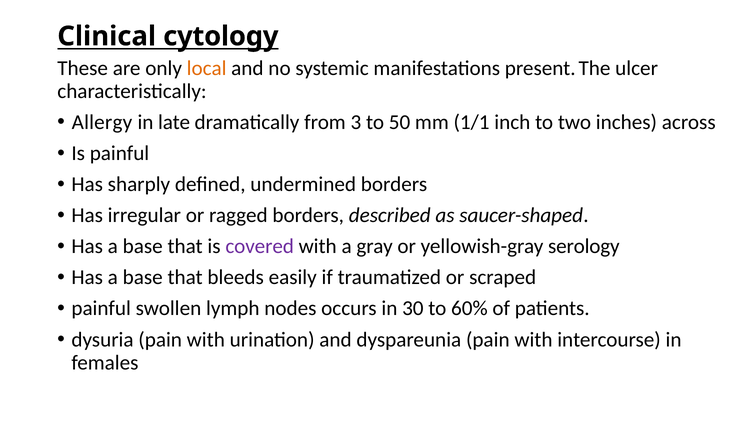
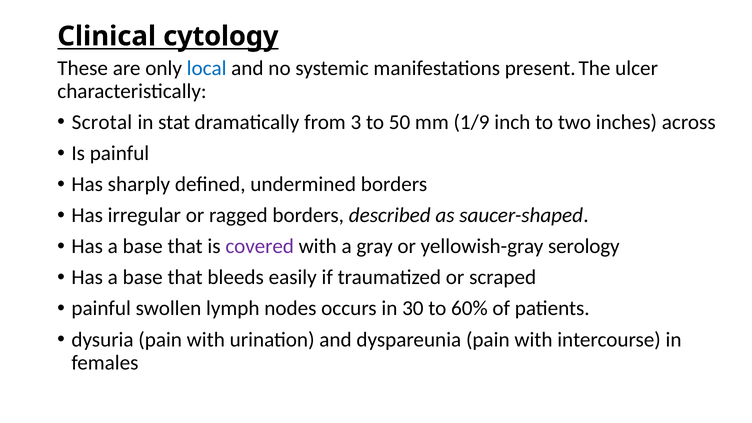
local colour: orange -> blue (207, 68)
Allergy: Allergy -> Scrotal (102, 122)
late: late -> stat (174, 122)
1/1: 1/1 -> 1/9 (472, 122)
